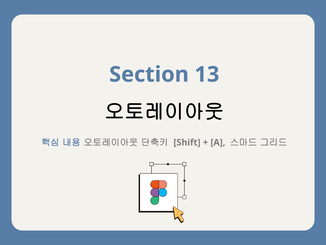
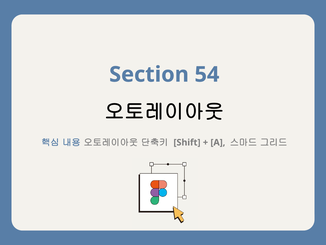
13: 13 -> 54 (207, 74)
